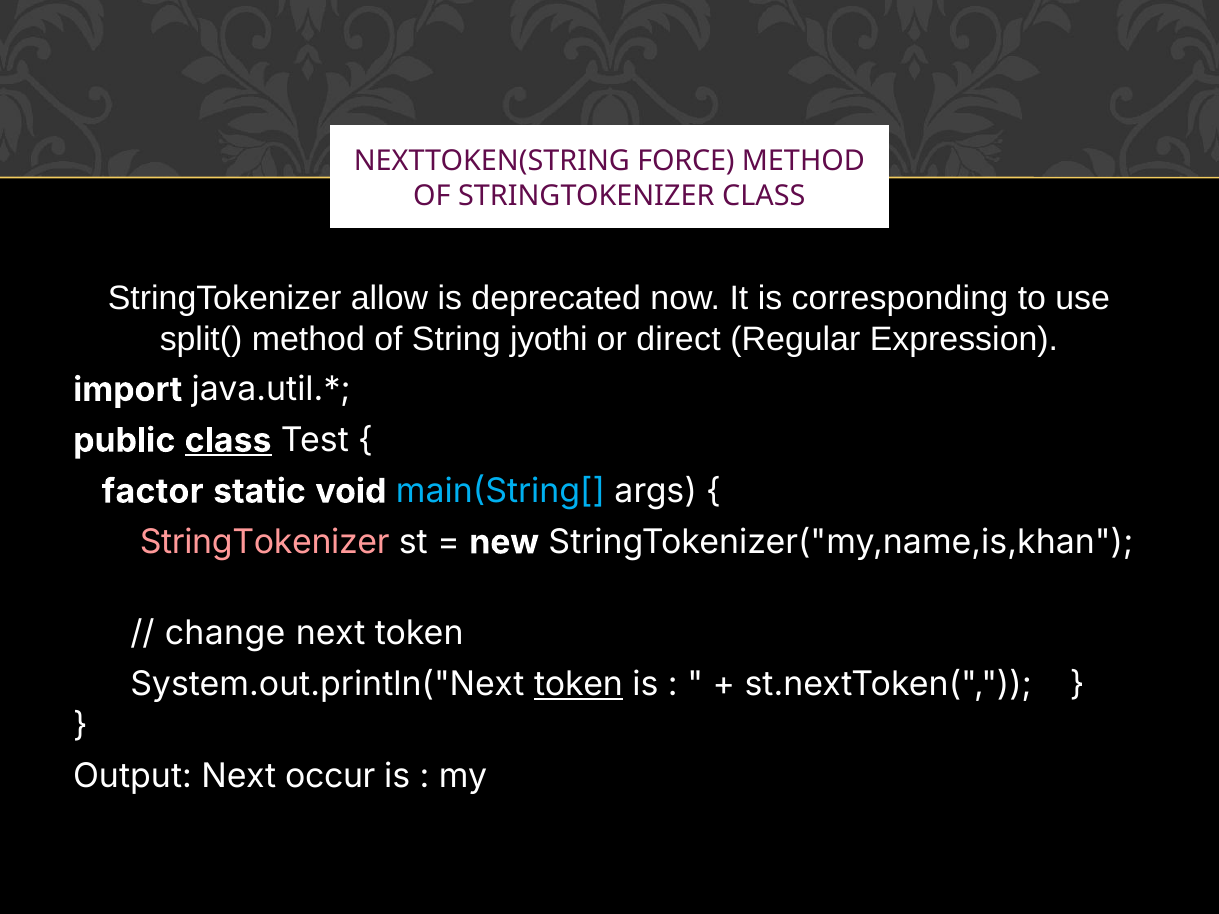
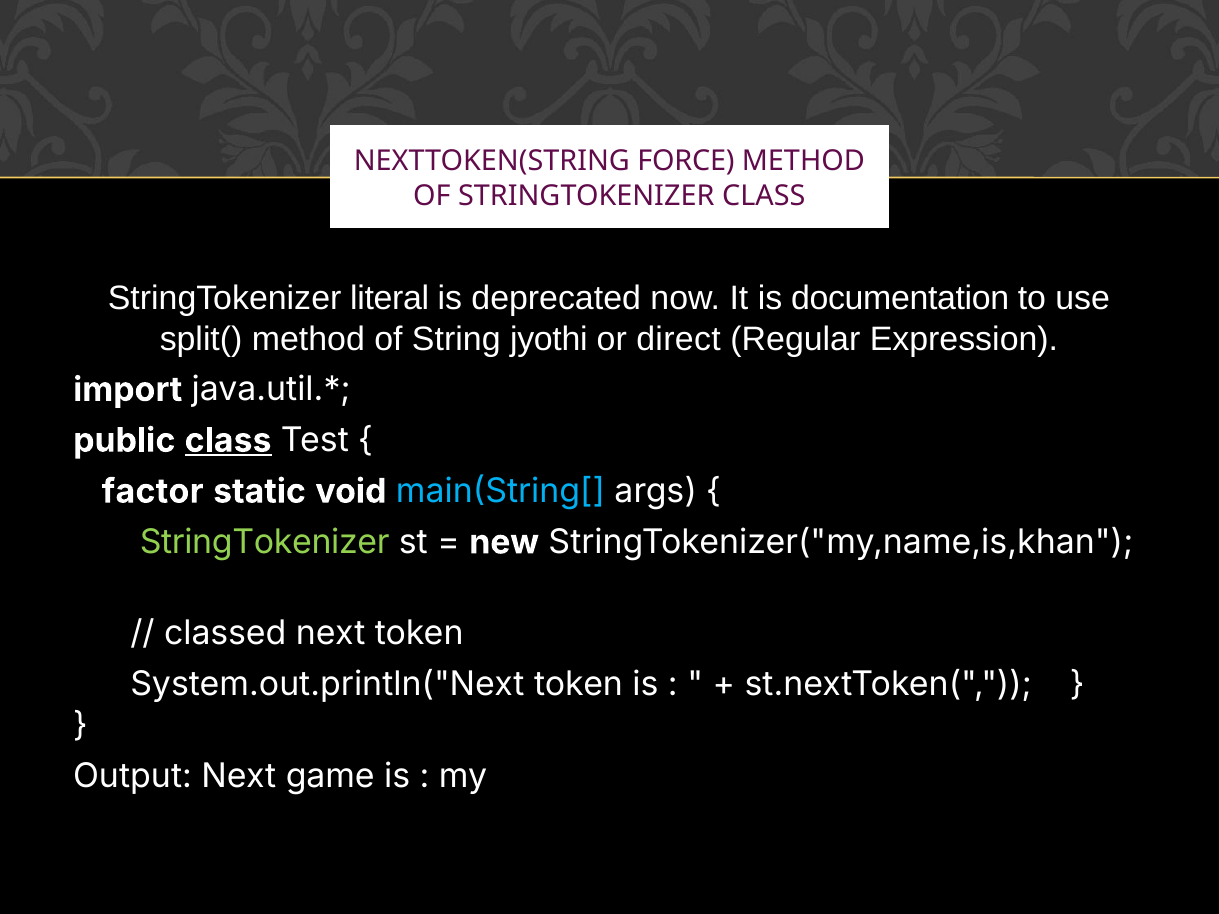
allow: allow -> literal (390, 298)
corresponding: corresponding -> documentation (900, 298)
StringTokenizer colour: pink -> light green (265, 542)
change: change -> classed (225, 634)
token underline: present -> none (579, 685)
occur: occur -> game (330, 776)
